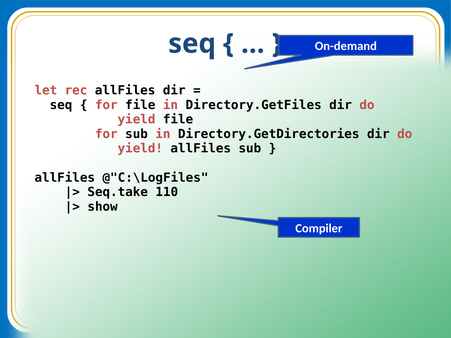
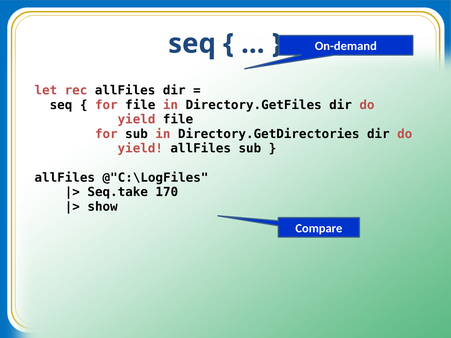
110: 110 -> 170 (167, 192)
Compiler: Compiler -> Compare (319, 228)
